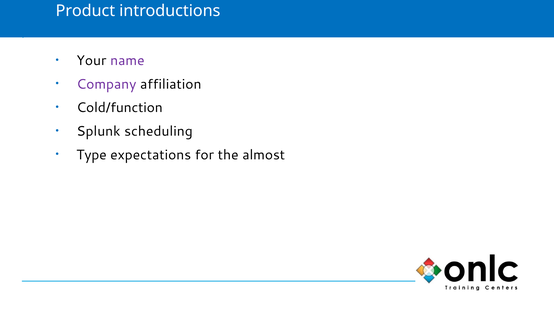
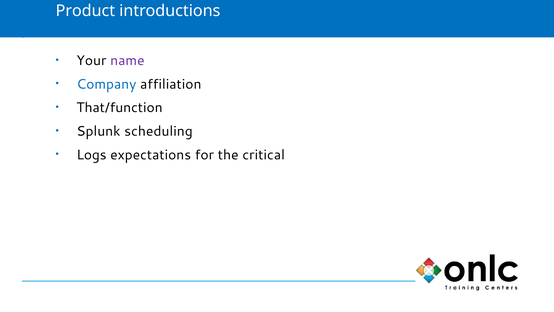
Company colour: purple -> blue (106, 84)
Cold/function: Cold/function -> That/function (119, 108)
Type: Type -> Logs (91, 155)
almost: almost -> critical (264, 155)
